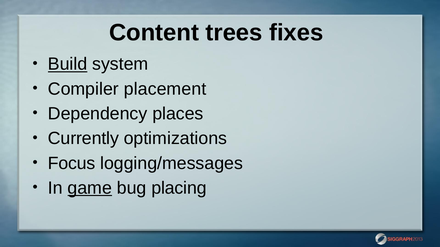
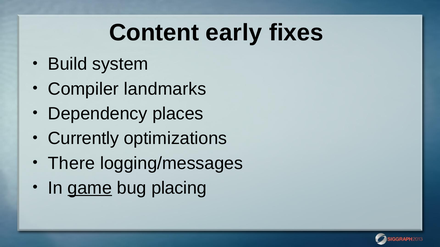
trees: trees -> early (234, 33)
Build underline: present -> none (68, 64)
placement: placement -> landmarks (165, 89)
Focus: Focus -> There (71, 164)
